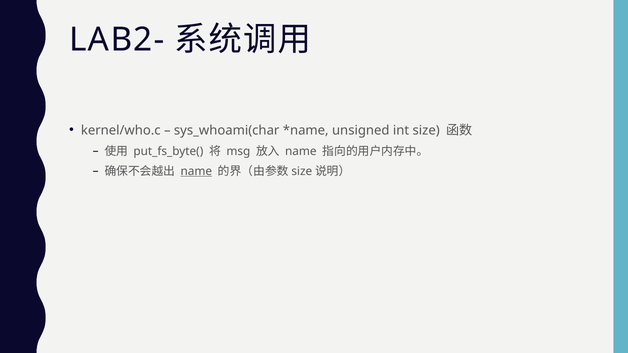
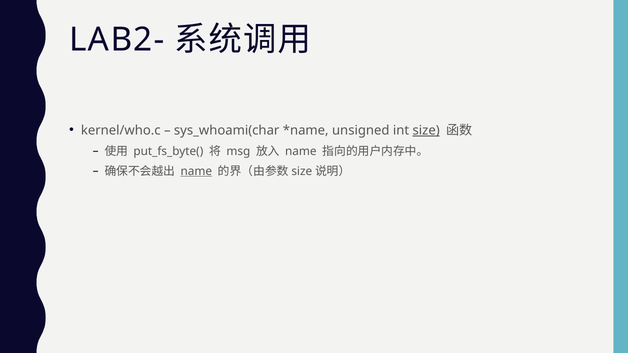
size underline: none -> present (426, 130)
